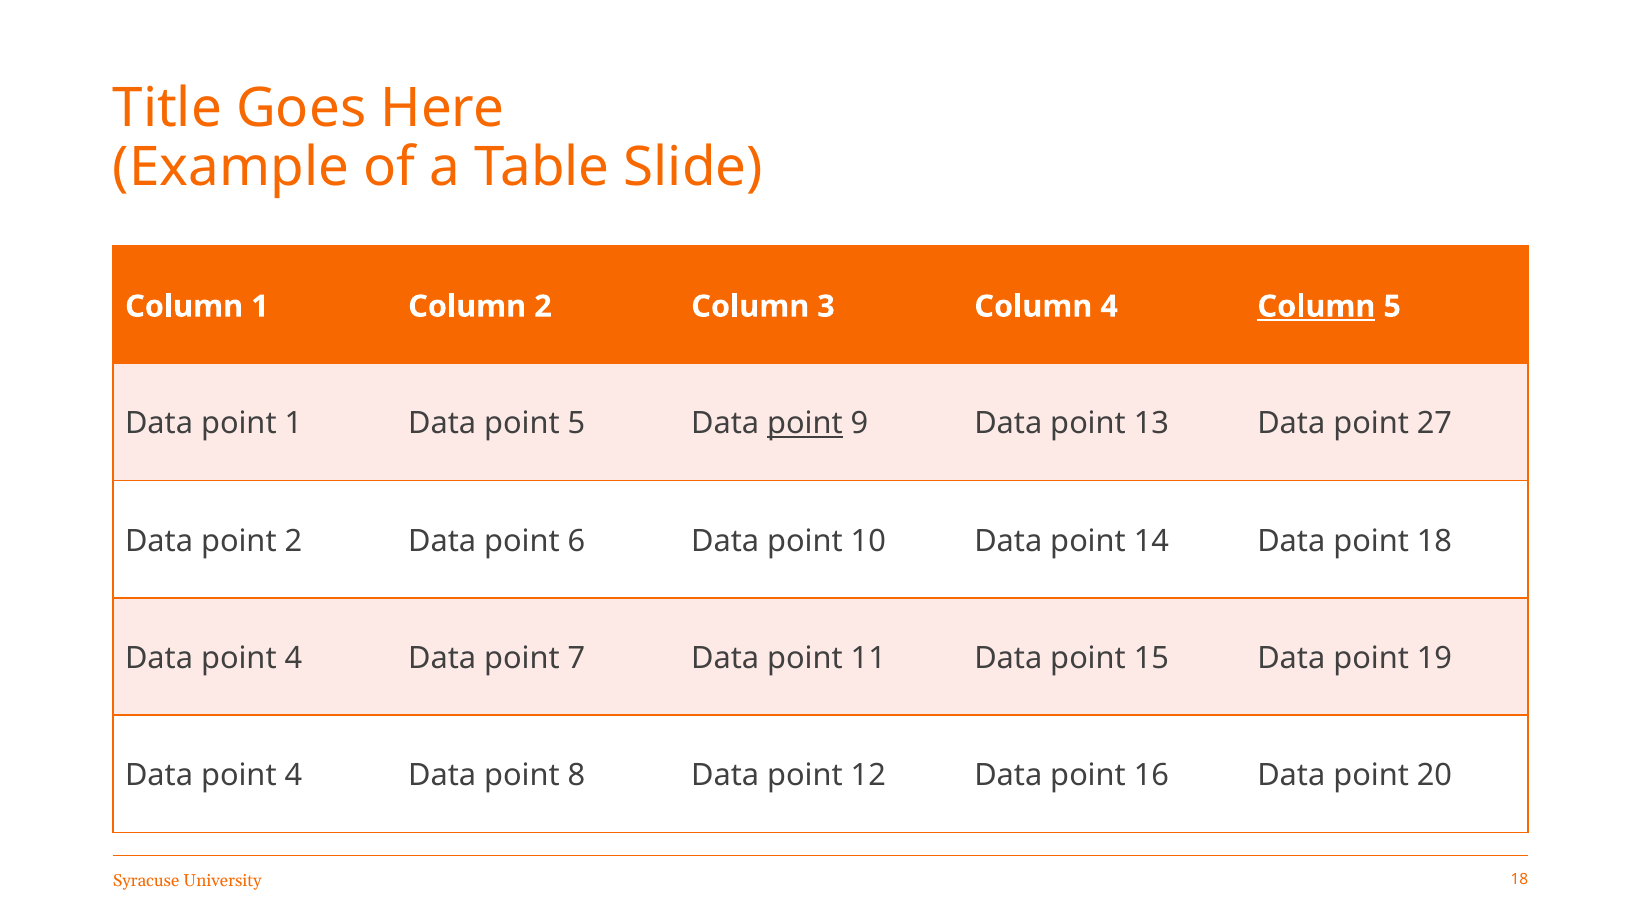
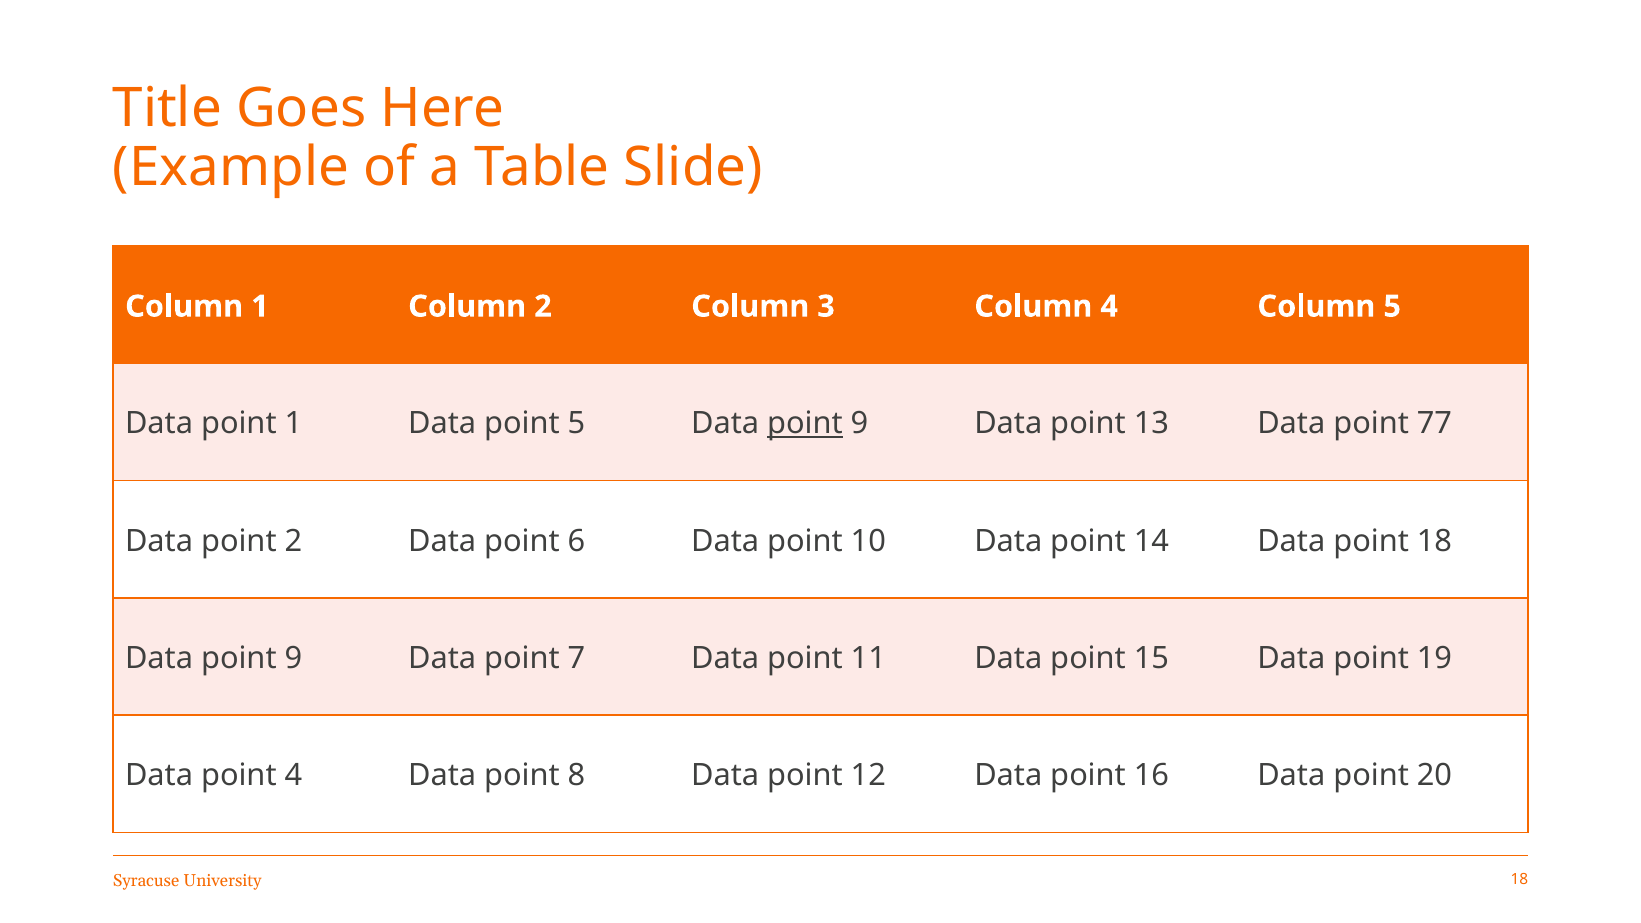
Column underline: present -> none (1316, 306)
27: 27 -> 77 (1434, 424)
4: 4 -> 9 (293, 658)
